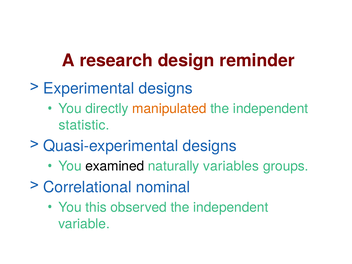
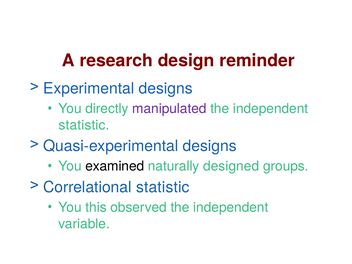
manipulated colour: orange -> purple (169, 109)
variables: variables -> designed (231, 166)
Correlational nominal: nominal -> statistic (163, 187)
